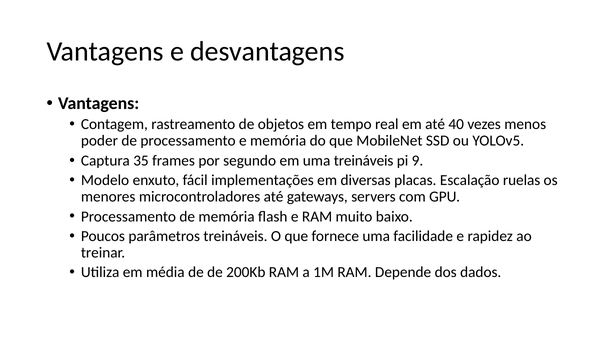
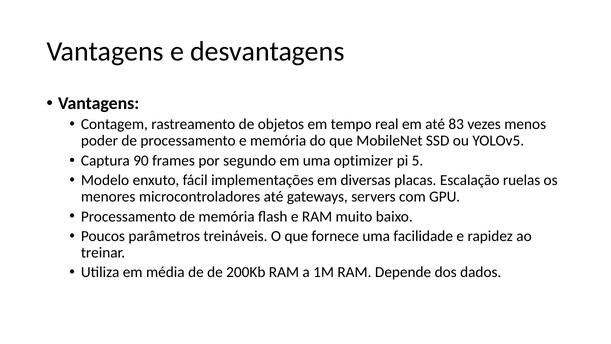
40: 40 -> 83 (456, 124)
35: 35 -> 90 (141, 160)
uma treináveis: treináveis -> optimizer (364, 160)
9: 9 -> 5 (418, 160)
